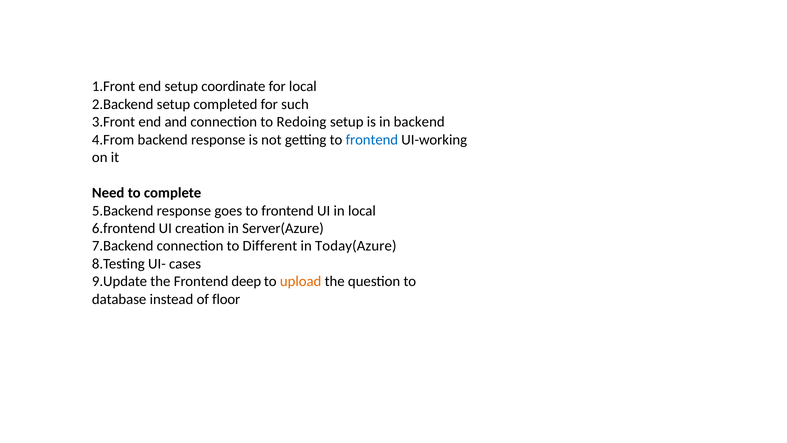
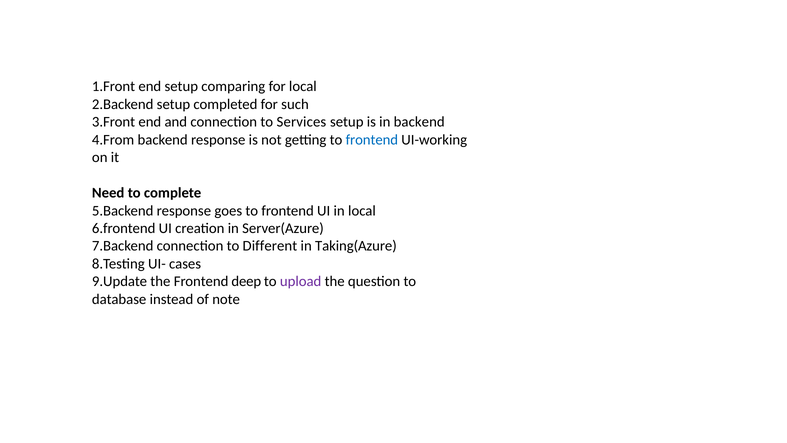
coordinate: coordinate -> comparing (233, 87)
Redoing: Redoing -> Services (301, 122)
Today(Azure: Today(Azure -> Taking(Azure (356, 246)
upload colour: orange -> purple (301, 281)
floor: floor -> note (226, 299)
